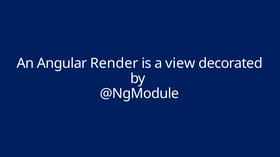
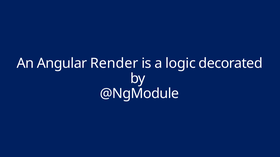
view: view -> logic (180, 64)
